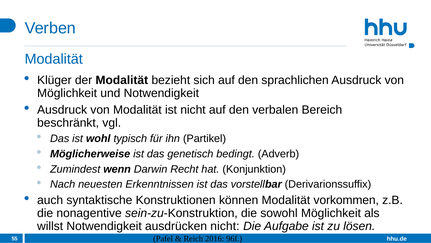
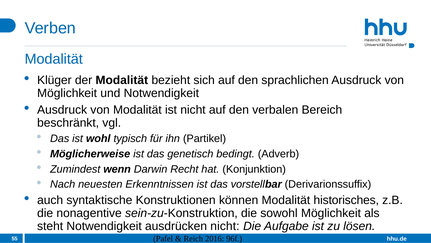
vorkommen: vorkommen -> historisches (346, 200)
willst: willst -> steht (50, 226)
